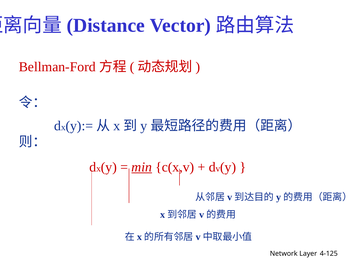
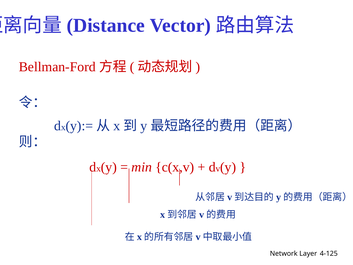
min underline: present -> none (142, 167)
